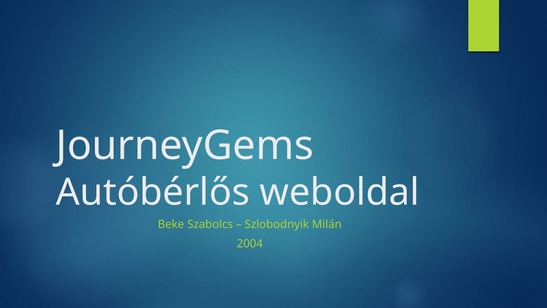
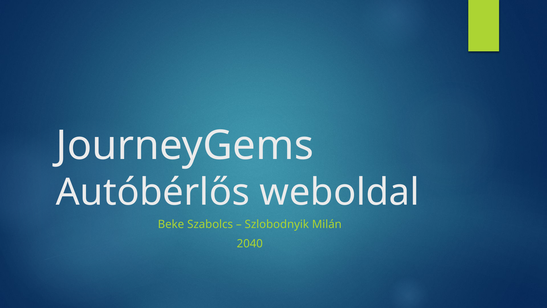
2004: 2004 -> 2040 (250, 243)
